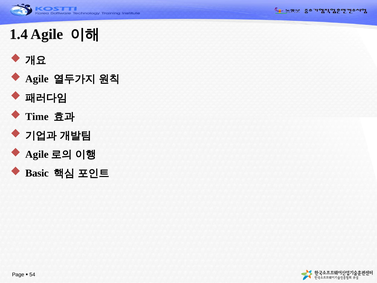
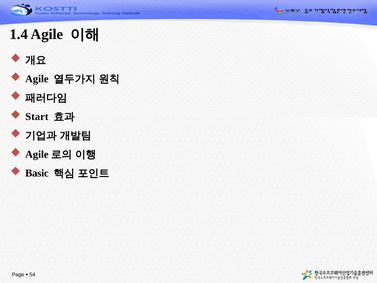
Time: Time -> Start (37, 116)
